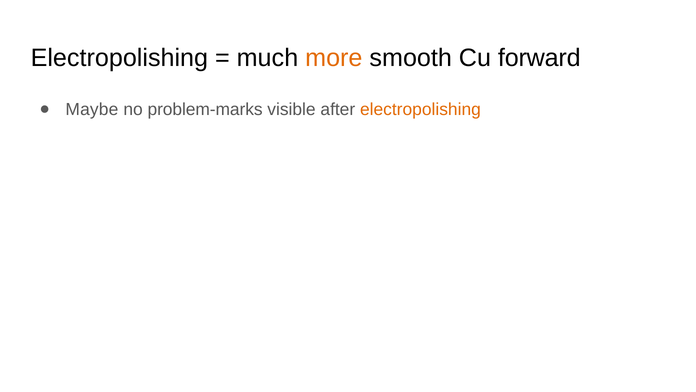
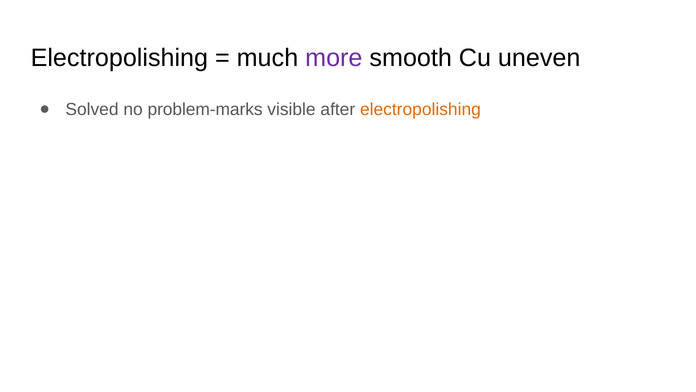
more colour: orange -> purple (334, 58)
forward: forward -> uneven (539, 58)
Maybe: Maybe -> Solved (92, 109)
